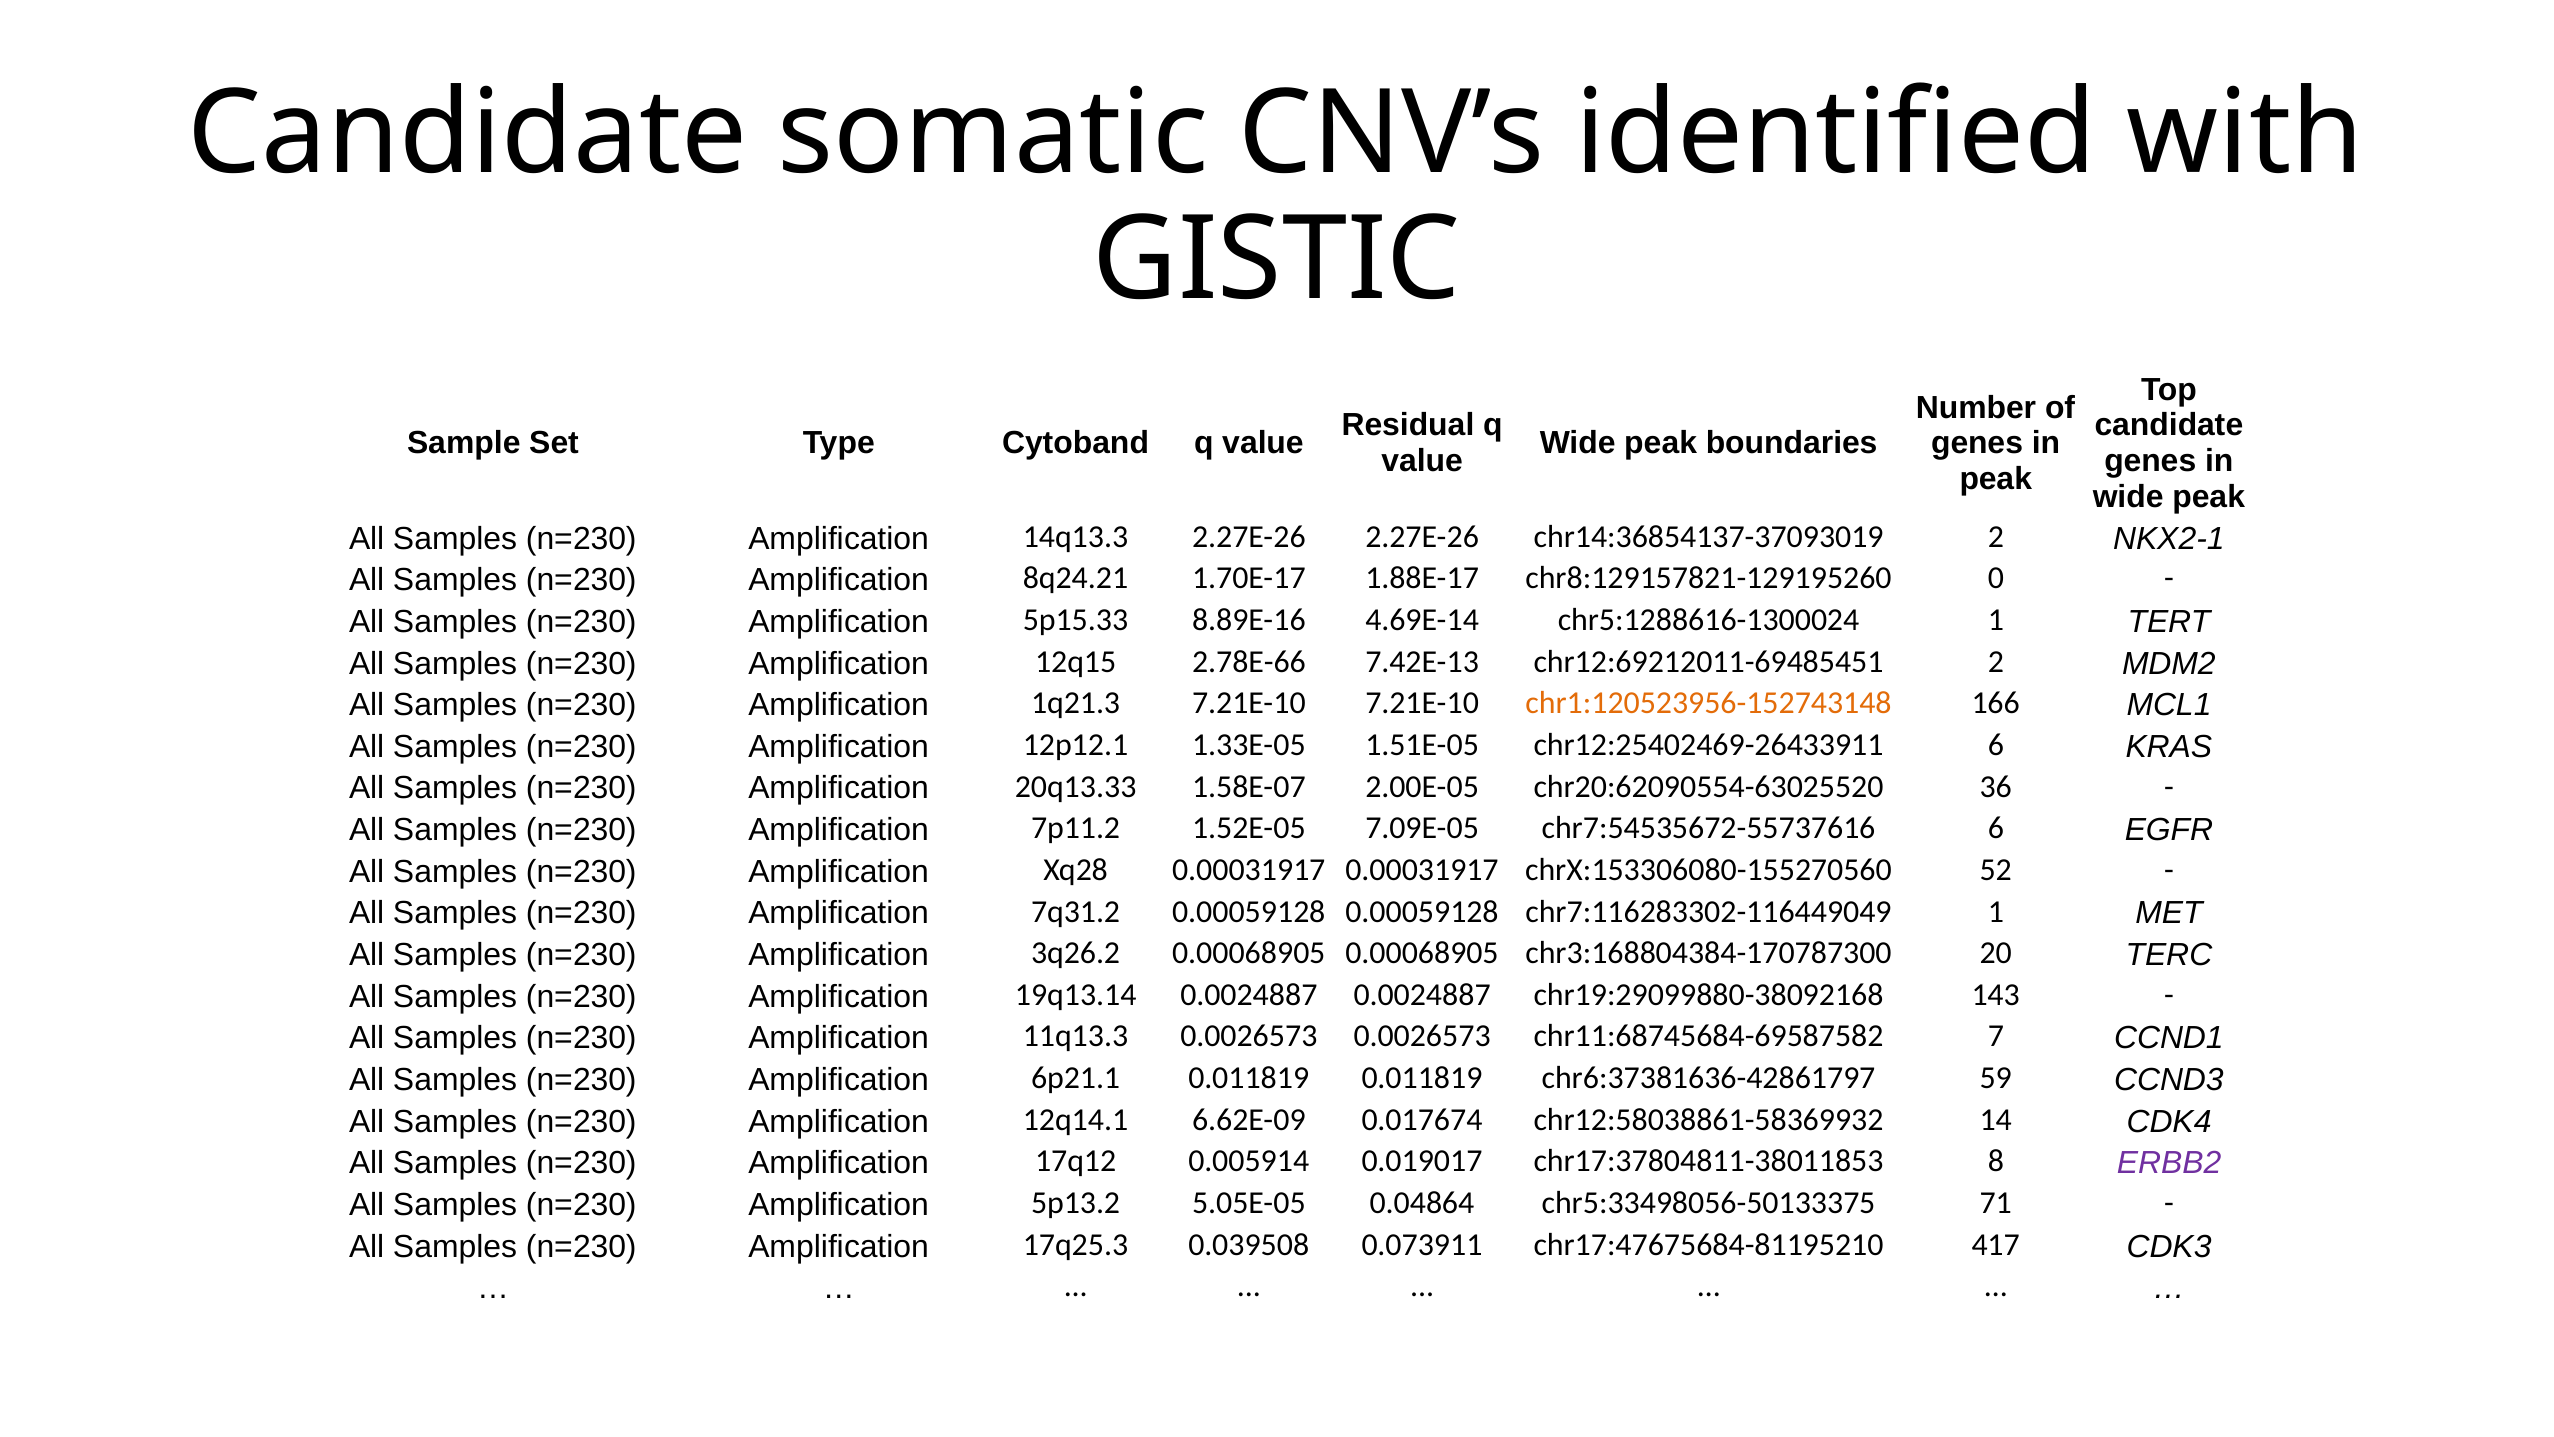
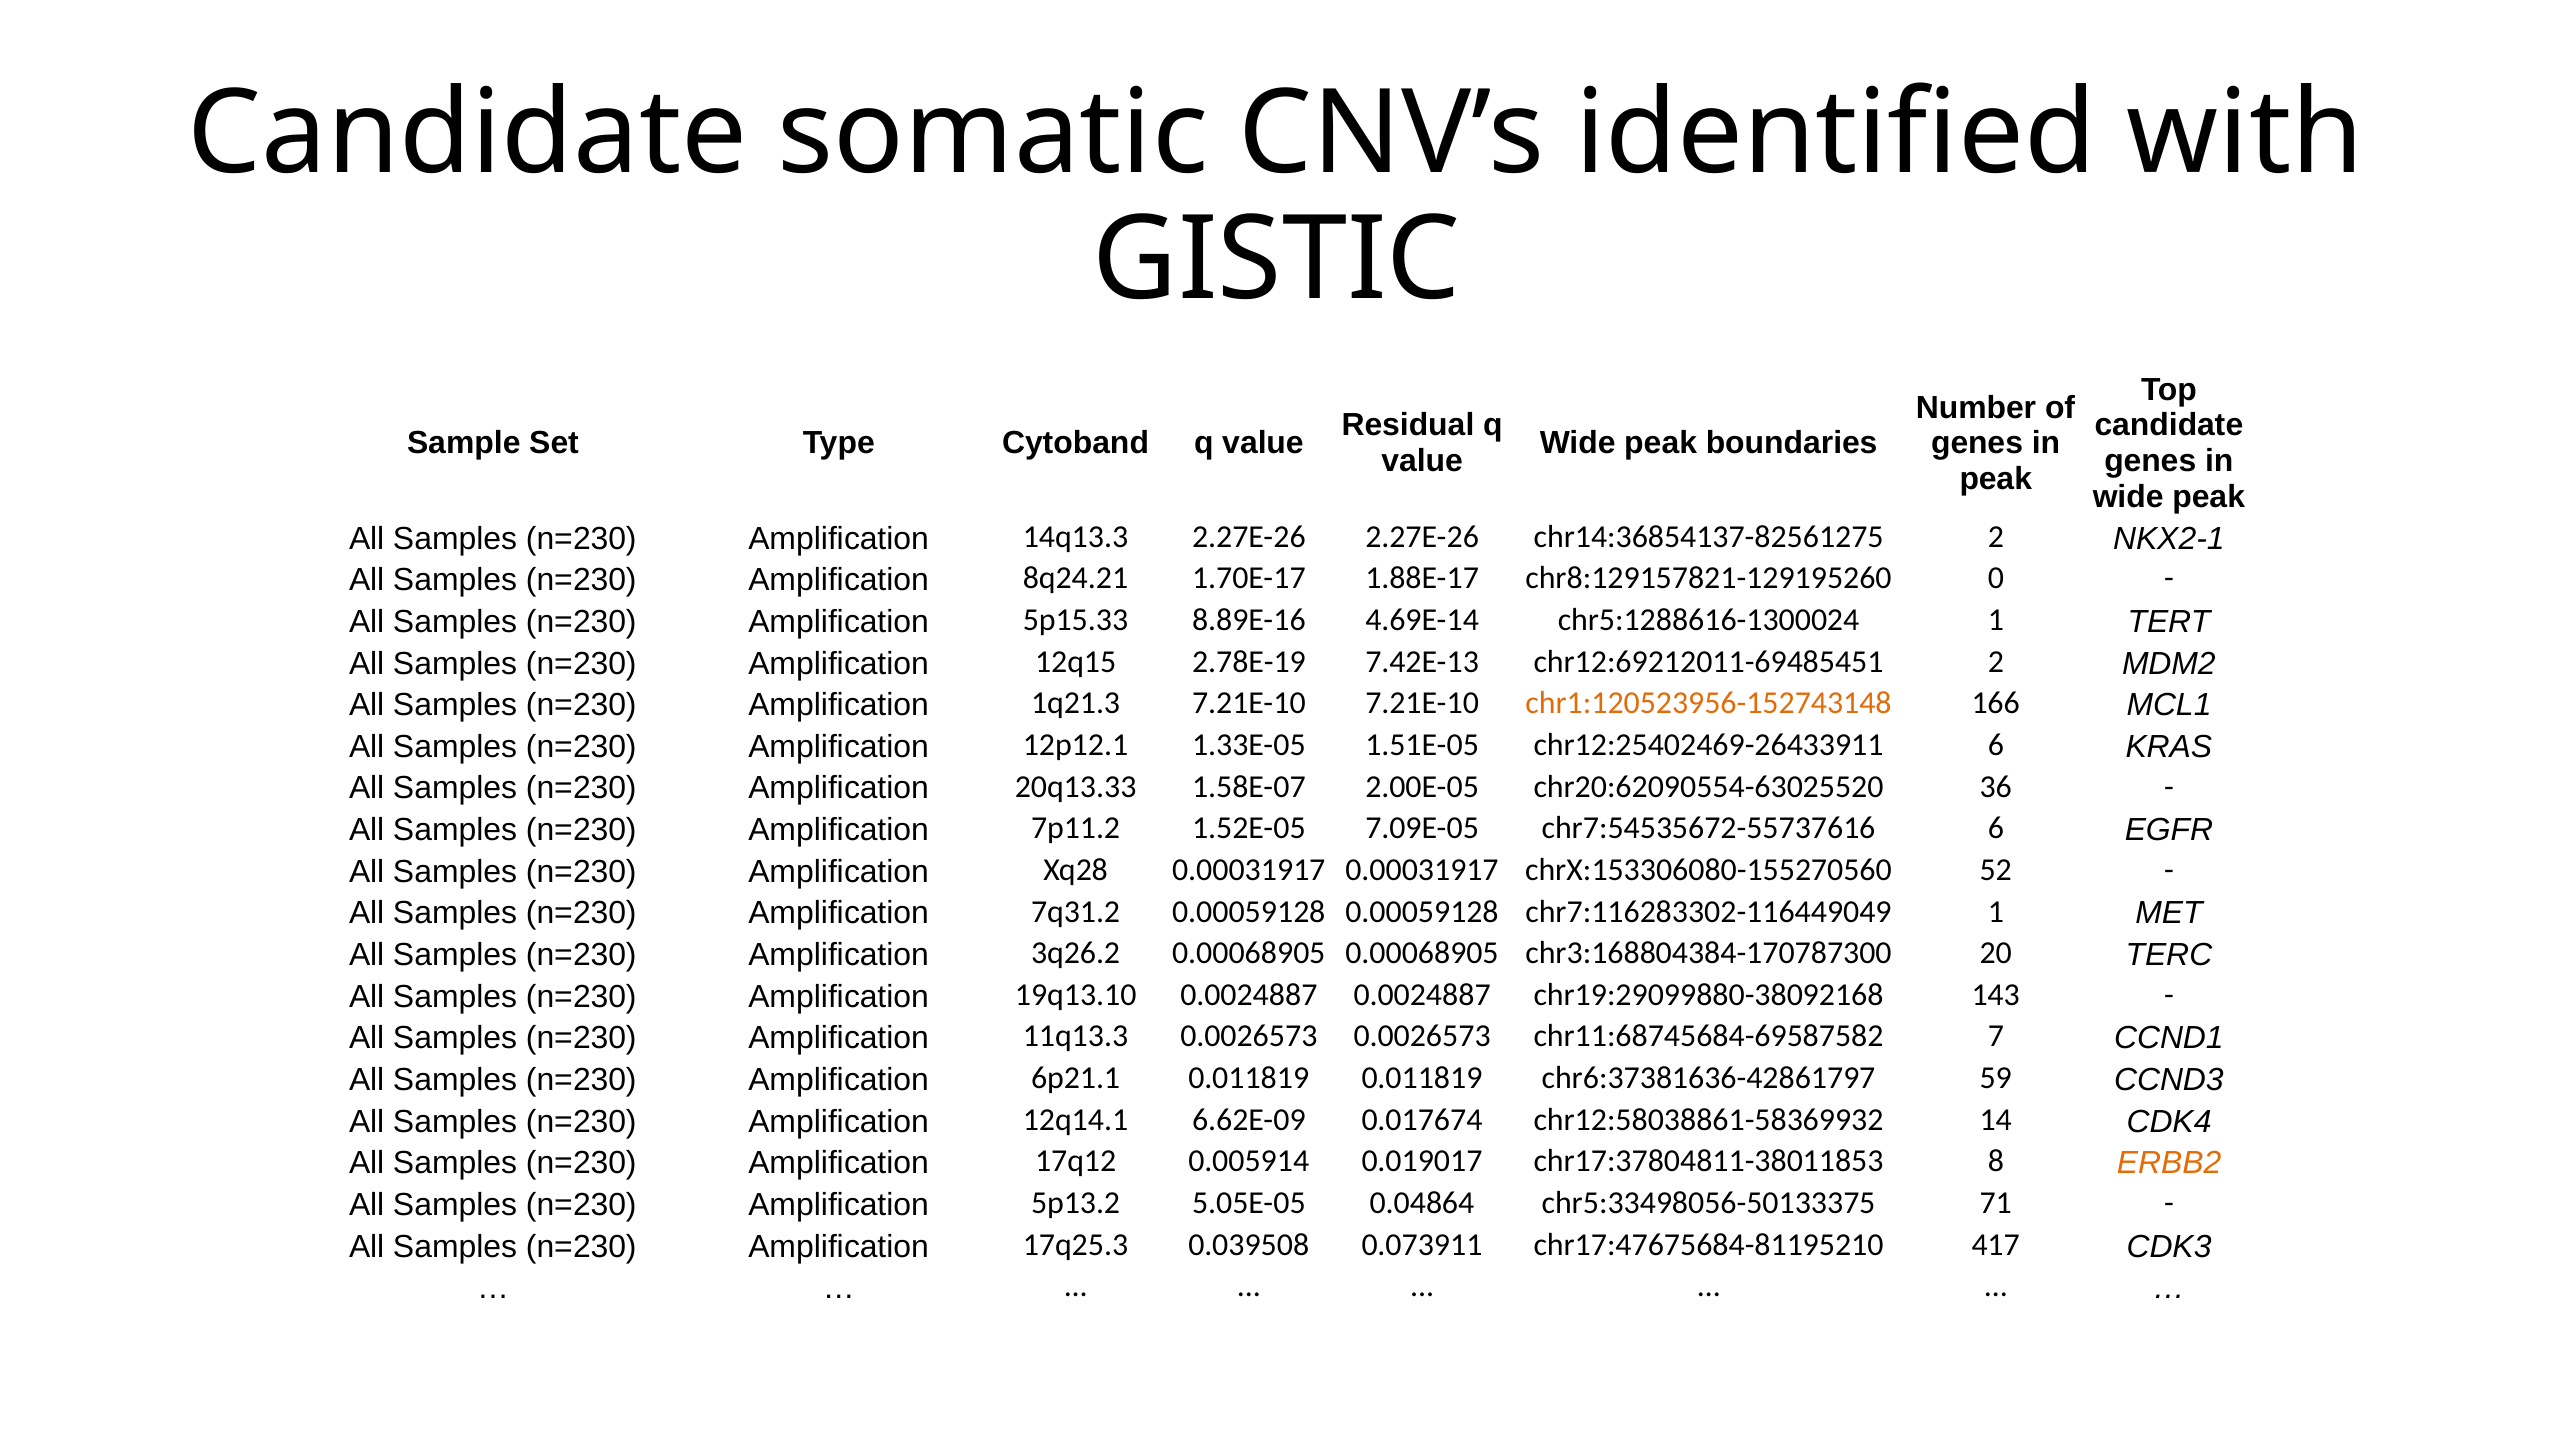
chr14:36854137-37093019: chr14:36854137-37093019 -> chr14:36854137-82561275 (1709, 537)
2.78E-66: 2.78E-66 -> 2.78E-19 (1249, 661)
19q13.14: 19q13.14 -> 19q13.10 (1076, 994)
ERBB2 colour: purple -> orange (2169, 1163)
